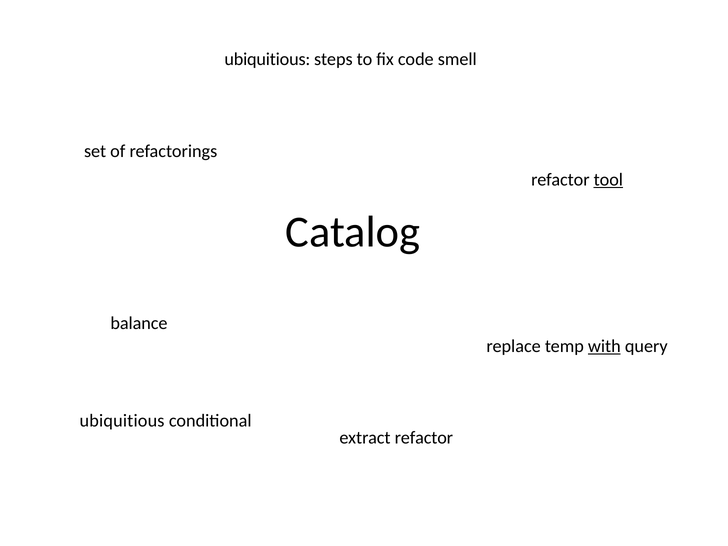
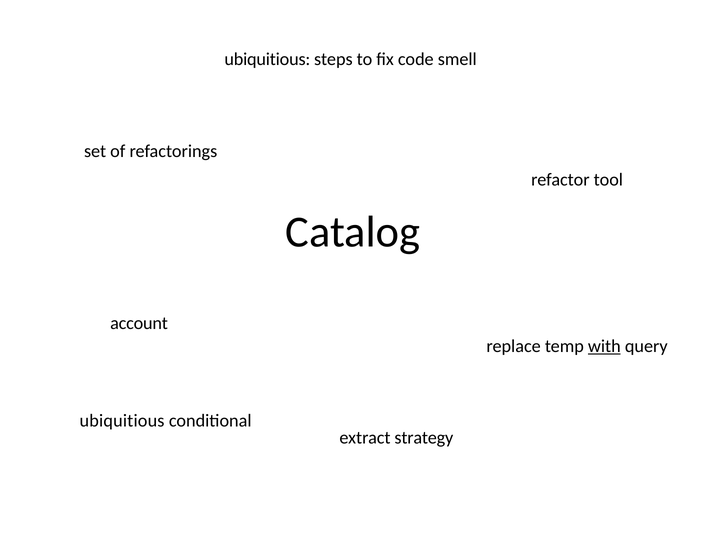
tool underline: present -> none (608, 180)
balance: balance -> account (139, 323)
extract refactor: refactor -> strategy (424, 438)
